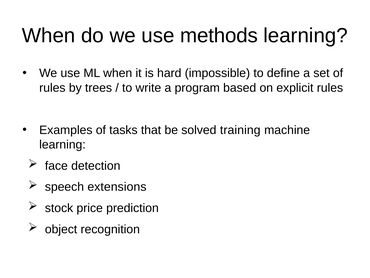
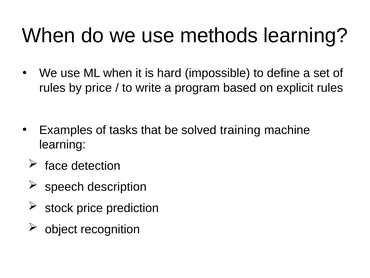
by trees: trees -> price (98, 88)
extensions: extensions -> description (117, 187)
